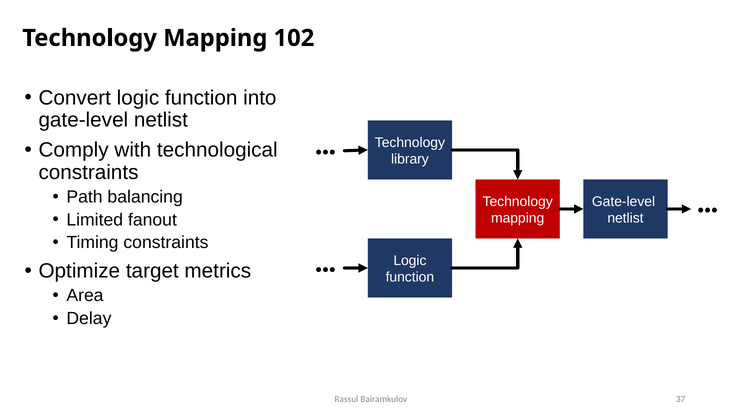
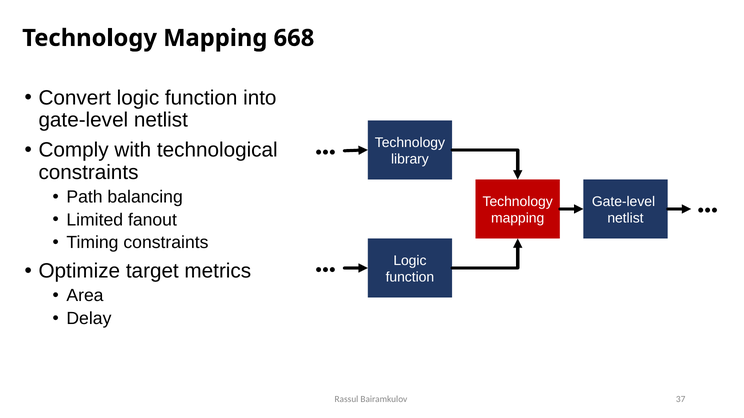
102: 102 -> 668 (294, 38)
